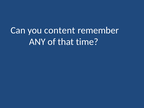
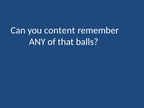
time: time -> balls (87, 42)
